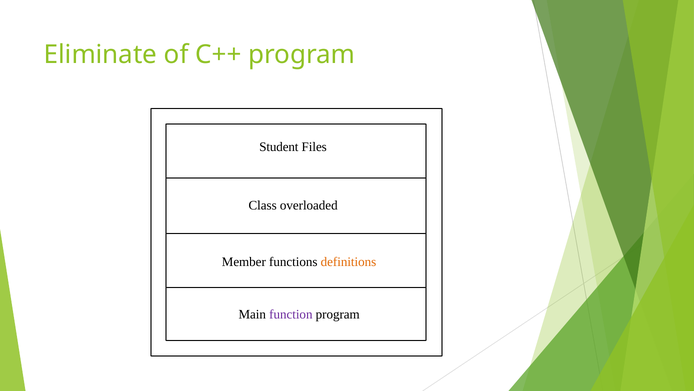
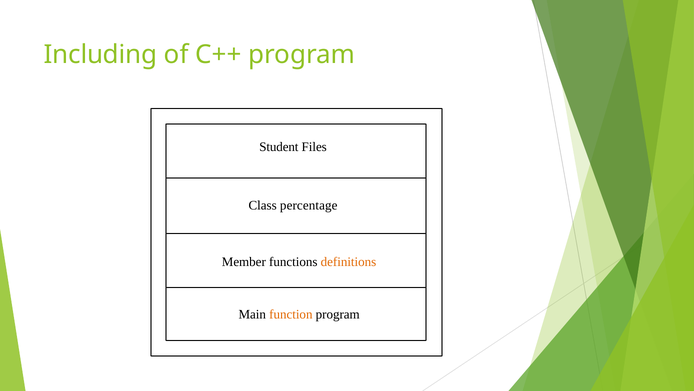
Eliminate: Eliminate -> Including (100, 55)
overloaded: overloaded -> percentage (309, 205)
function colour: purple -> orange (291, 314)
